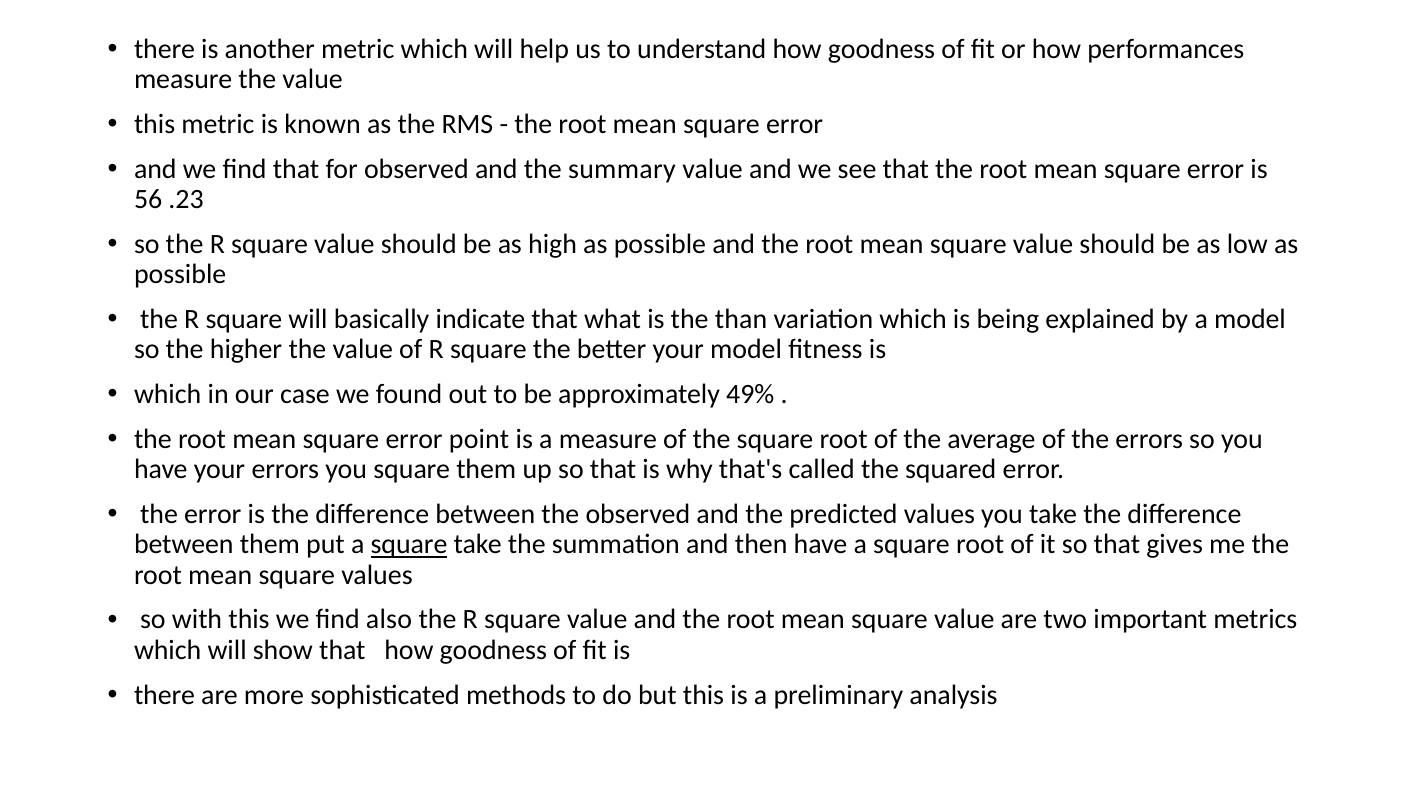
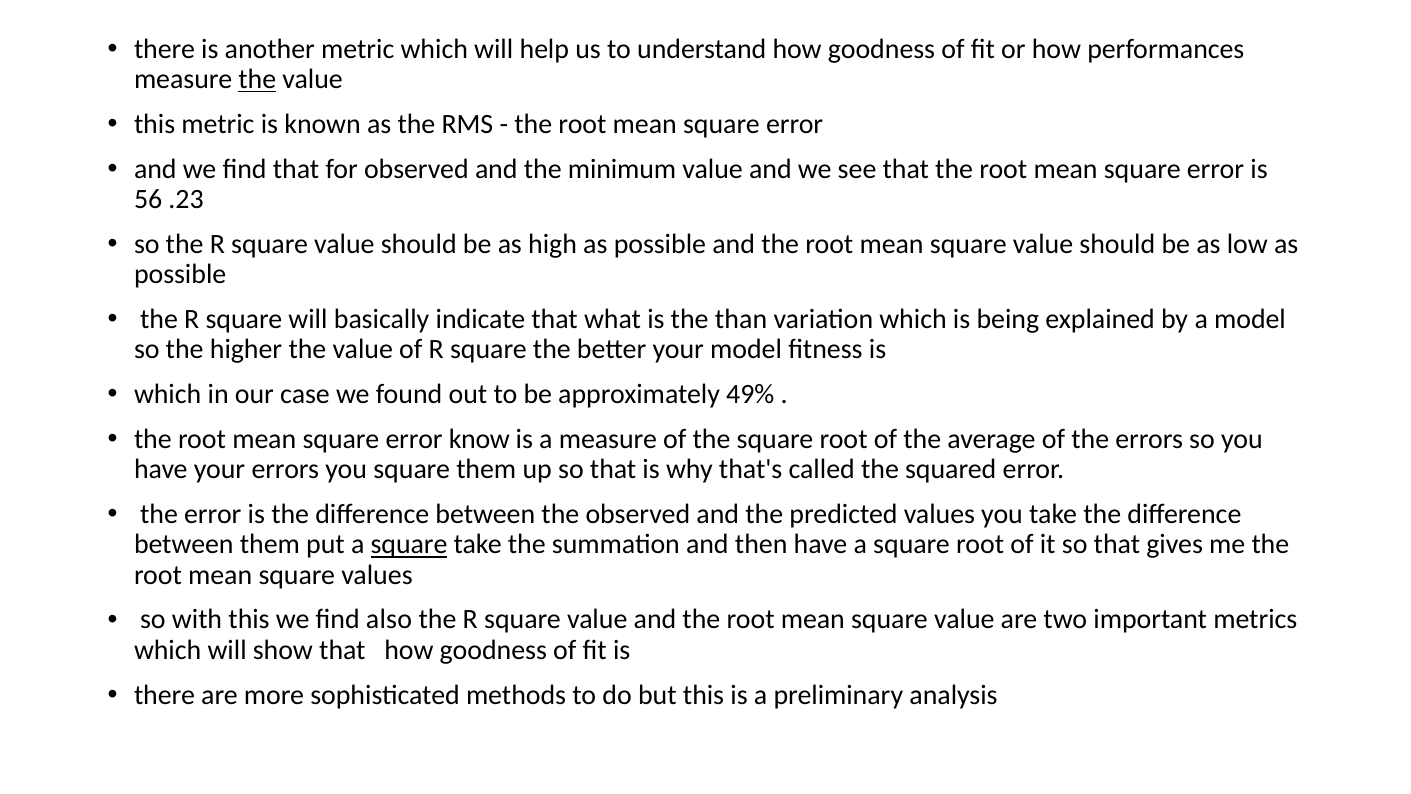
the underline: none -> present (257, 80)
summary: summary -> minimum (622, 169)
point: point -> know (479, 439)
